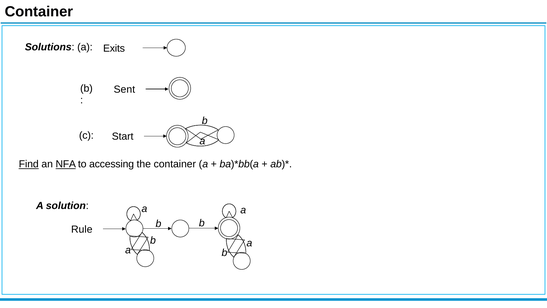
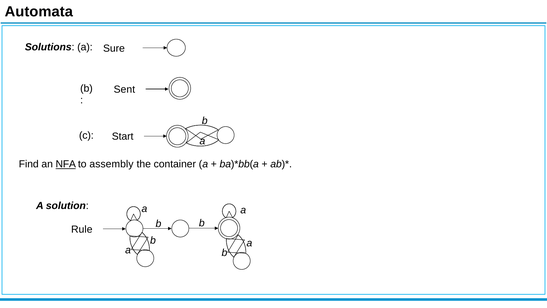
Container: Container -> Automata (39, 12)
Exits: Exits -> Sure (114, 48)
Find underline: present -> none (29, 164)
accessing: accessing -> assembly (111, 164)
